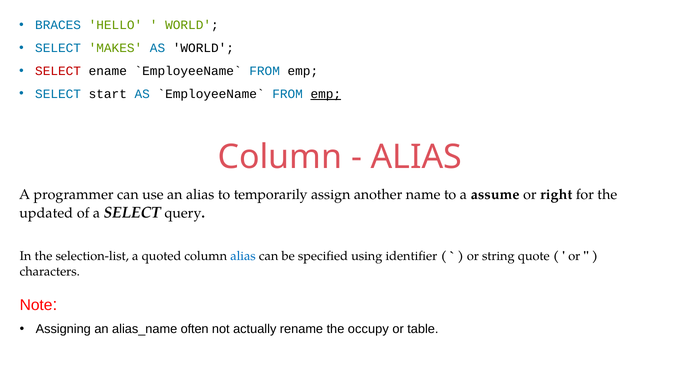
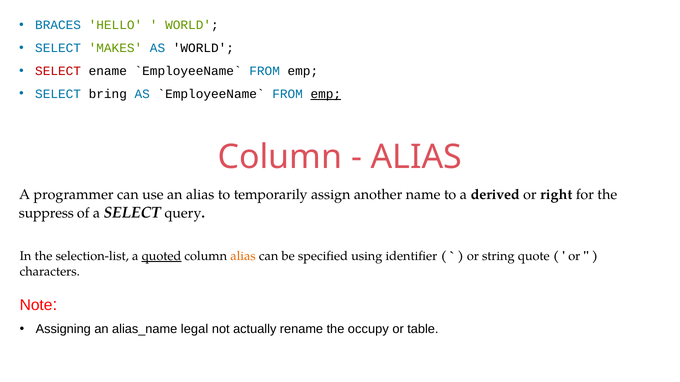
start: start -> bring (108, 94)
assume: assume -> derived (495, 195)
updated: updated -> suppress (46, 213)
quoted underline: none -> present (161, 256)
alias colour: blue -> orange (243, 256)
often: often -> legal (195, 330)
